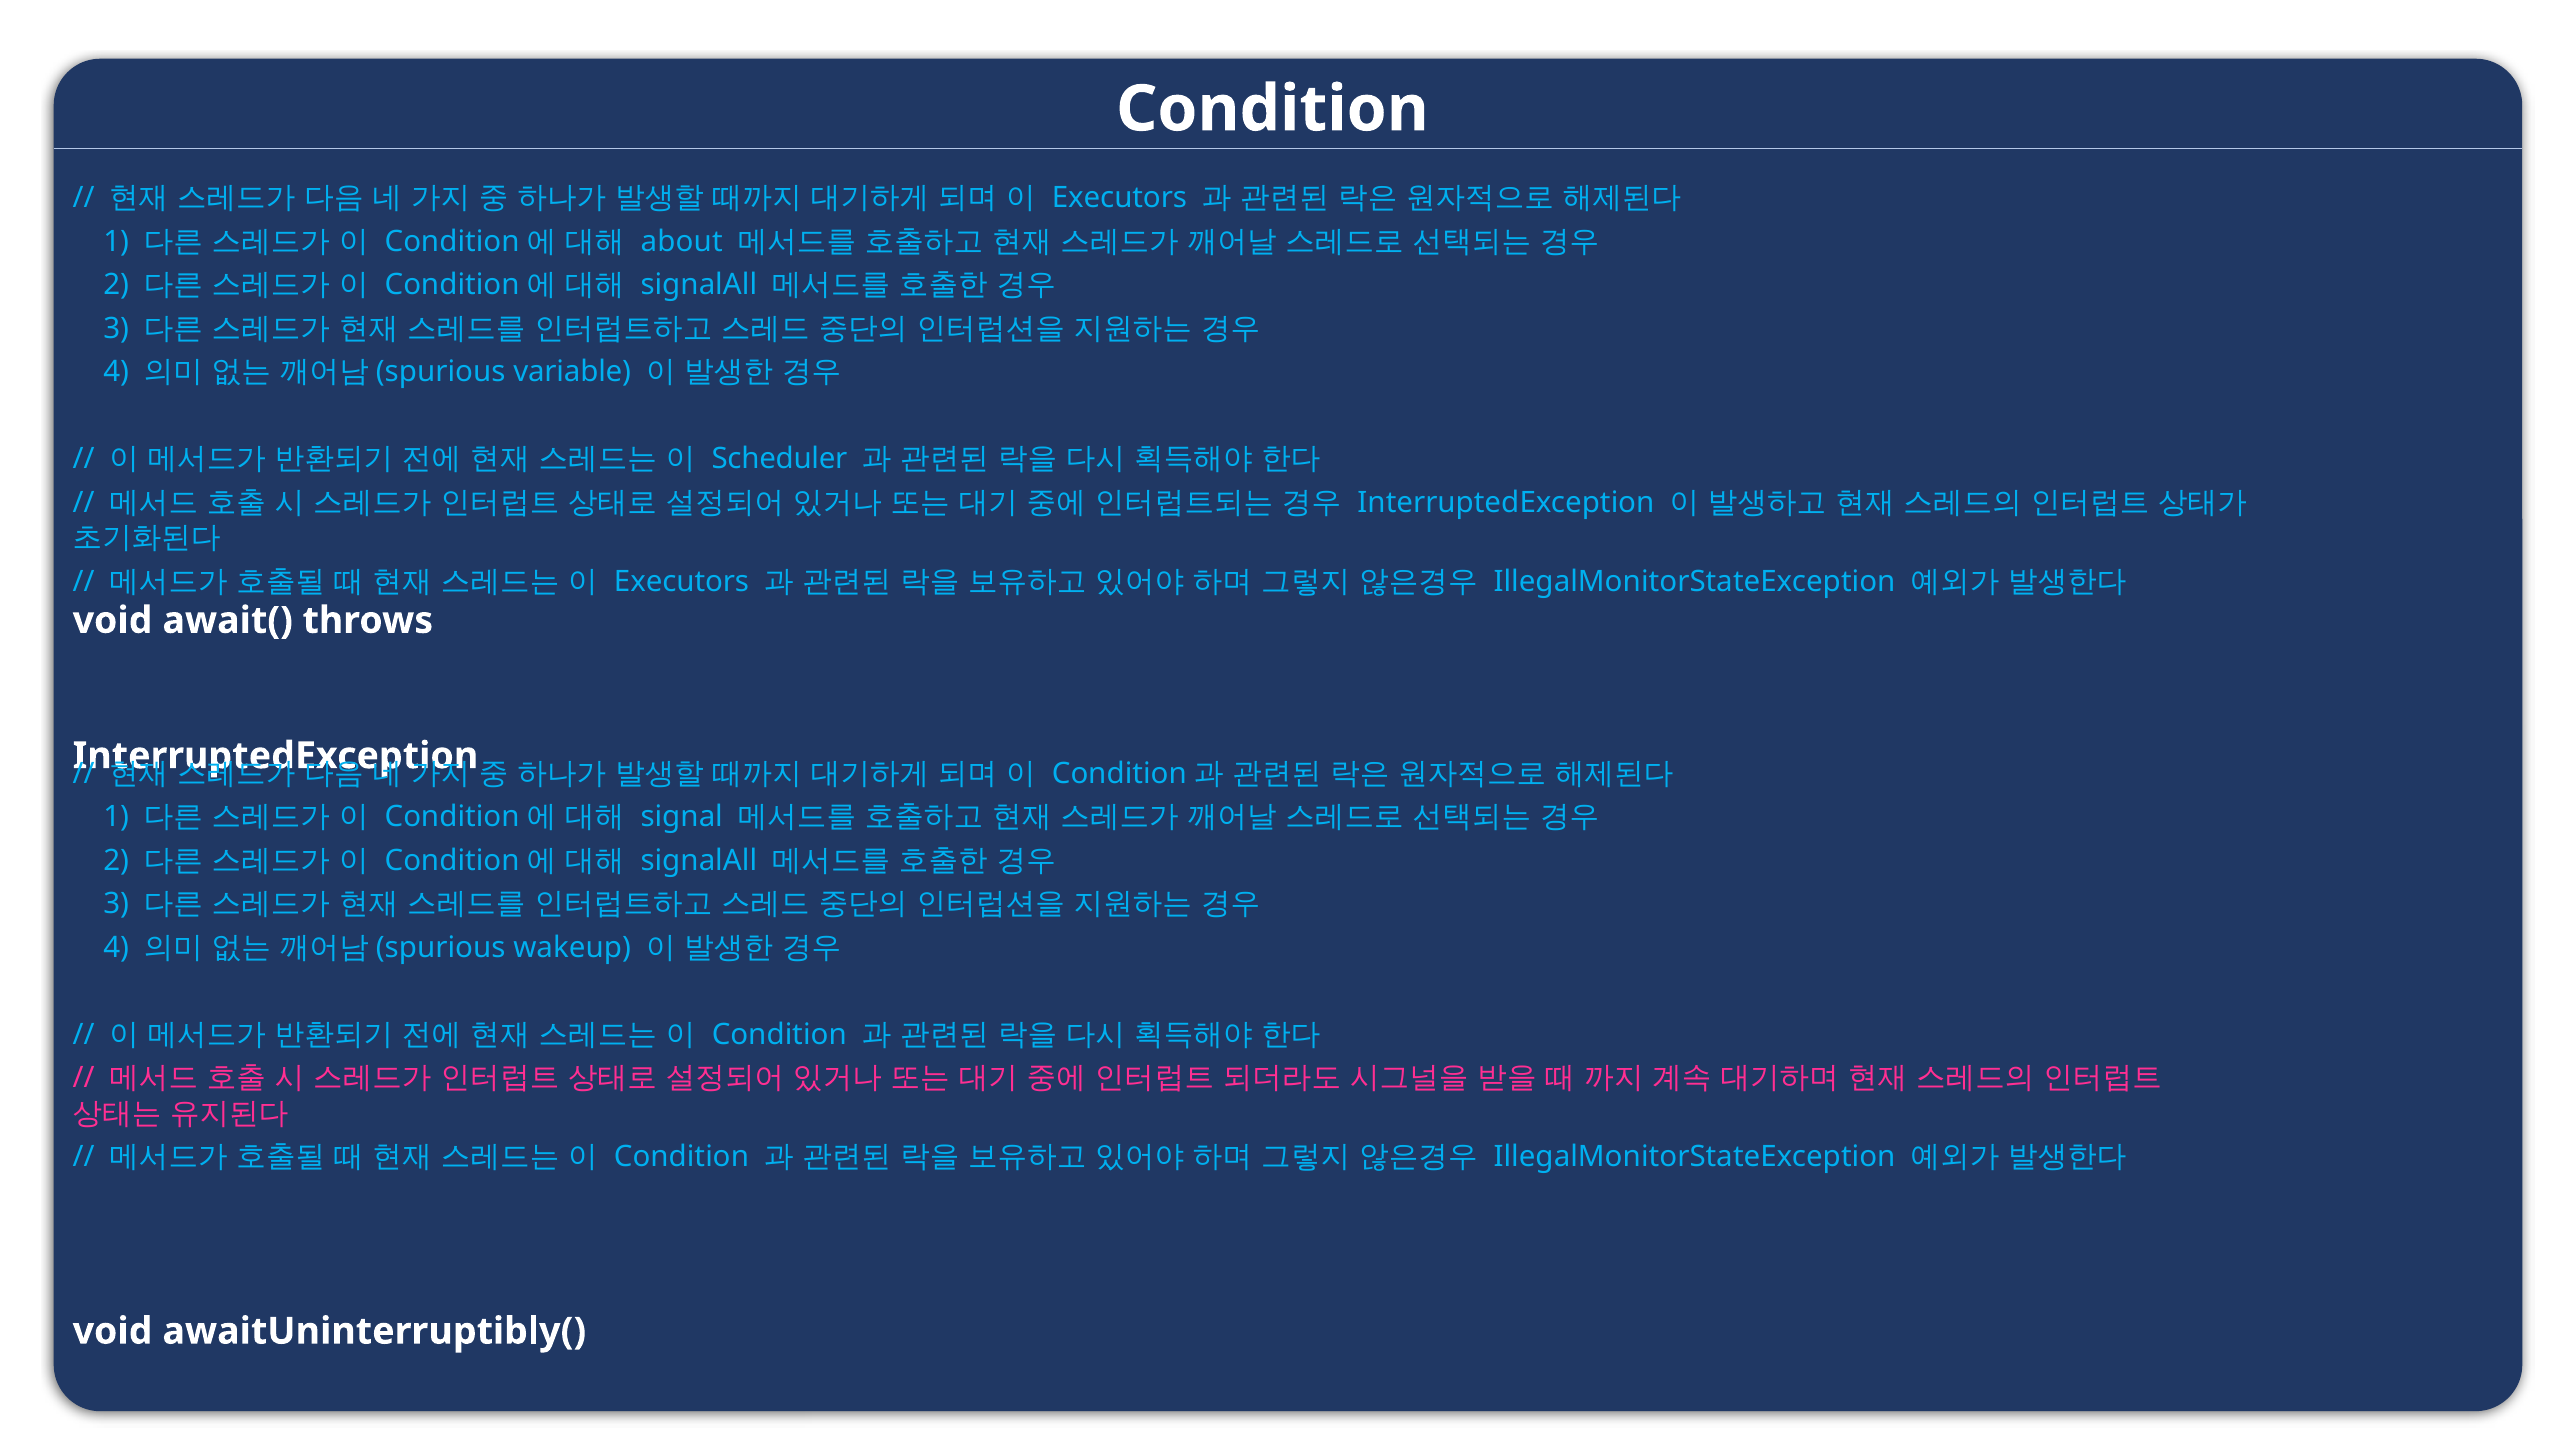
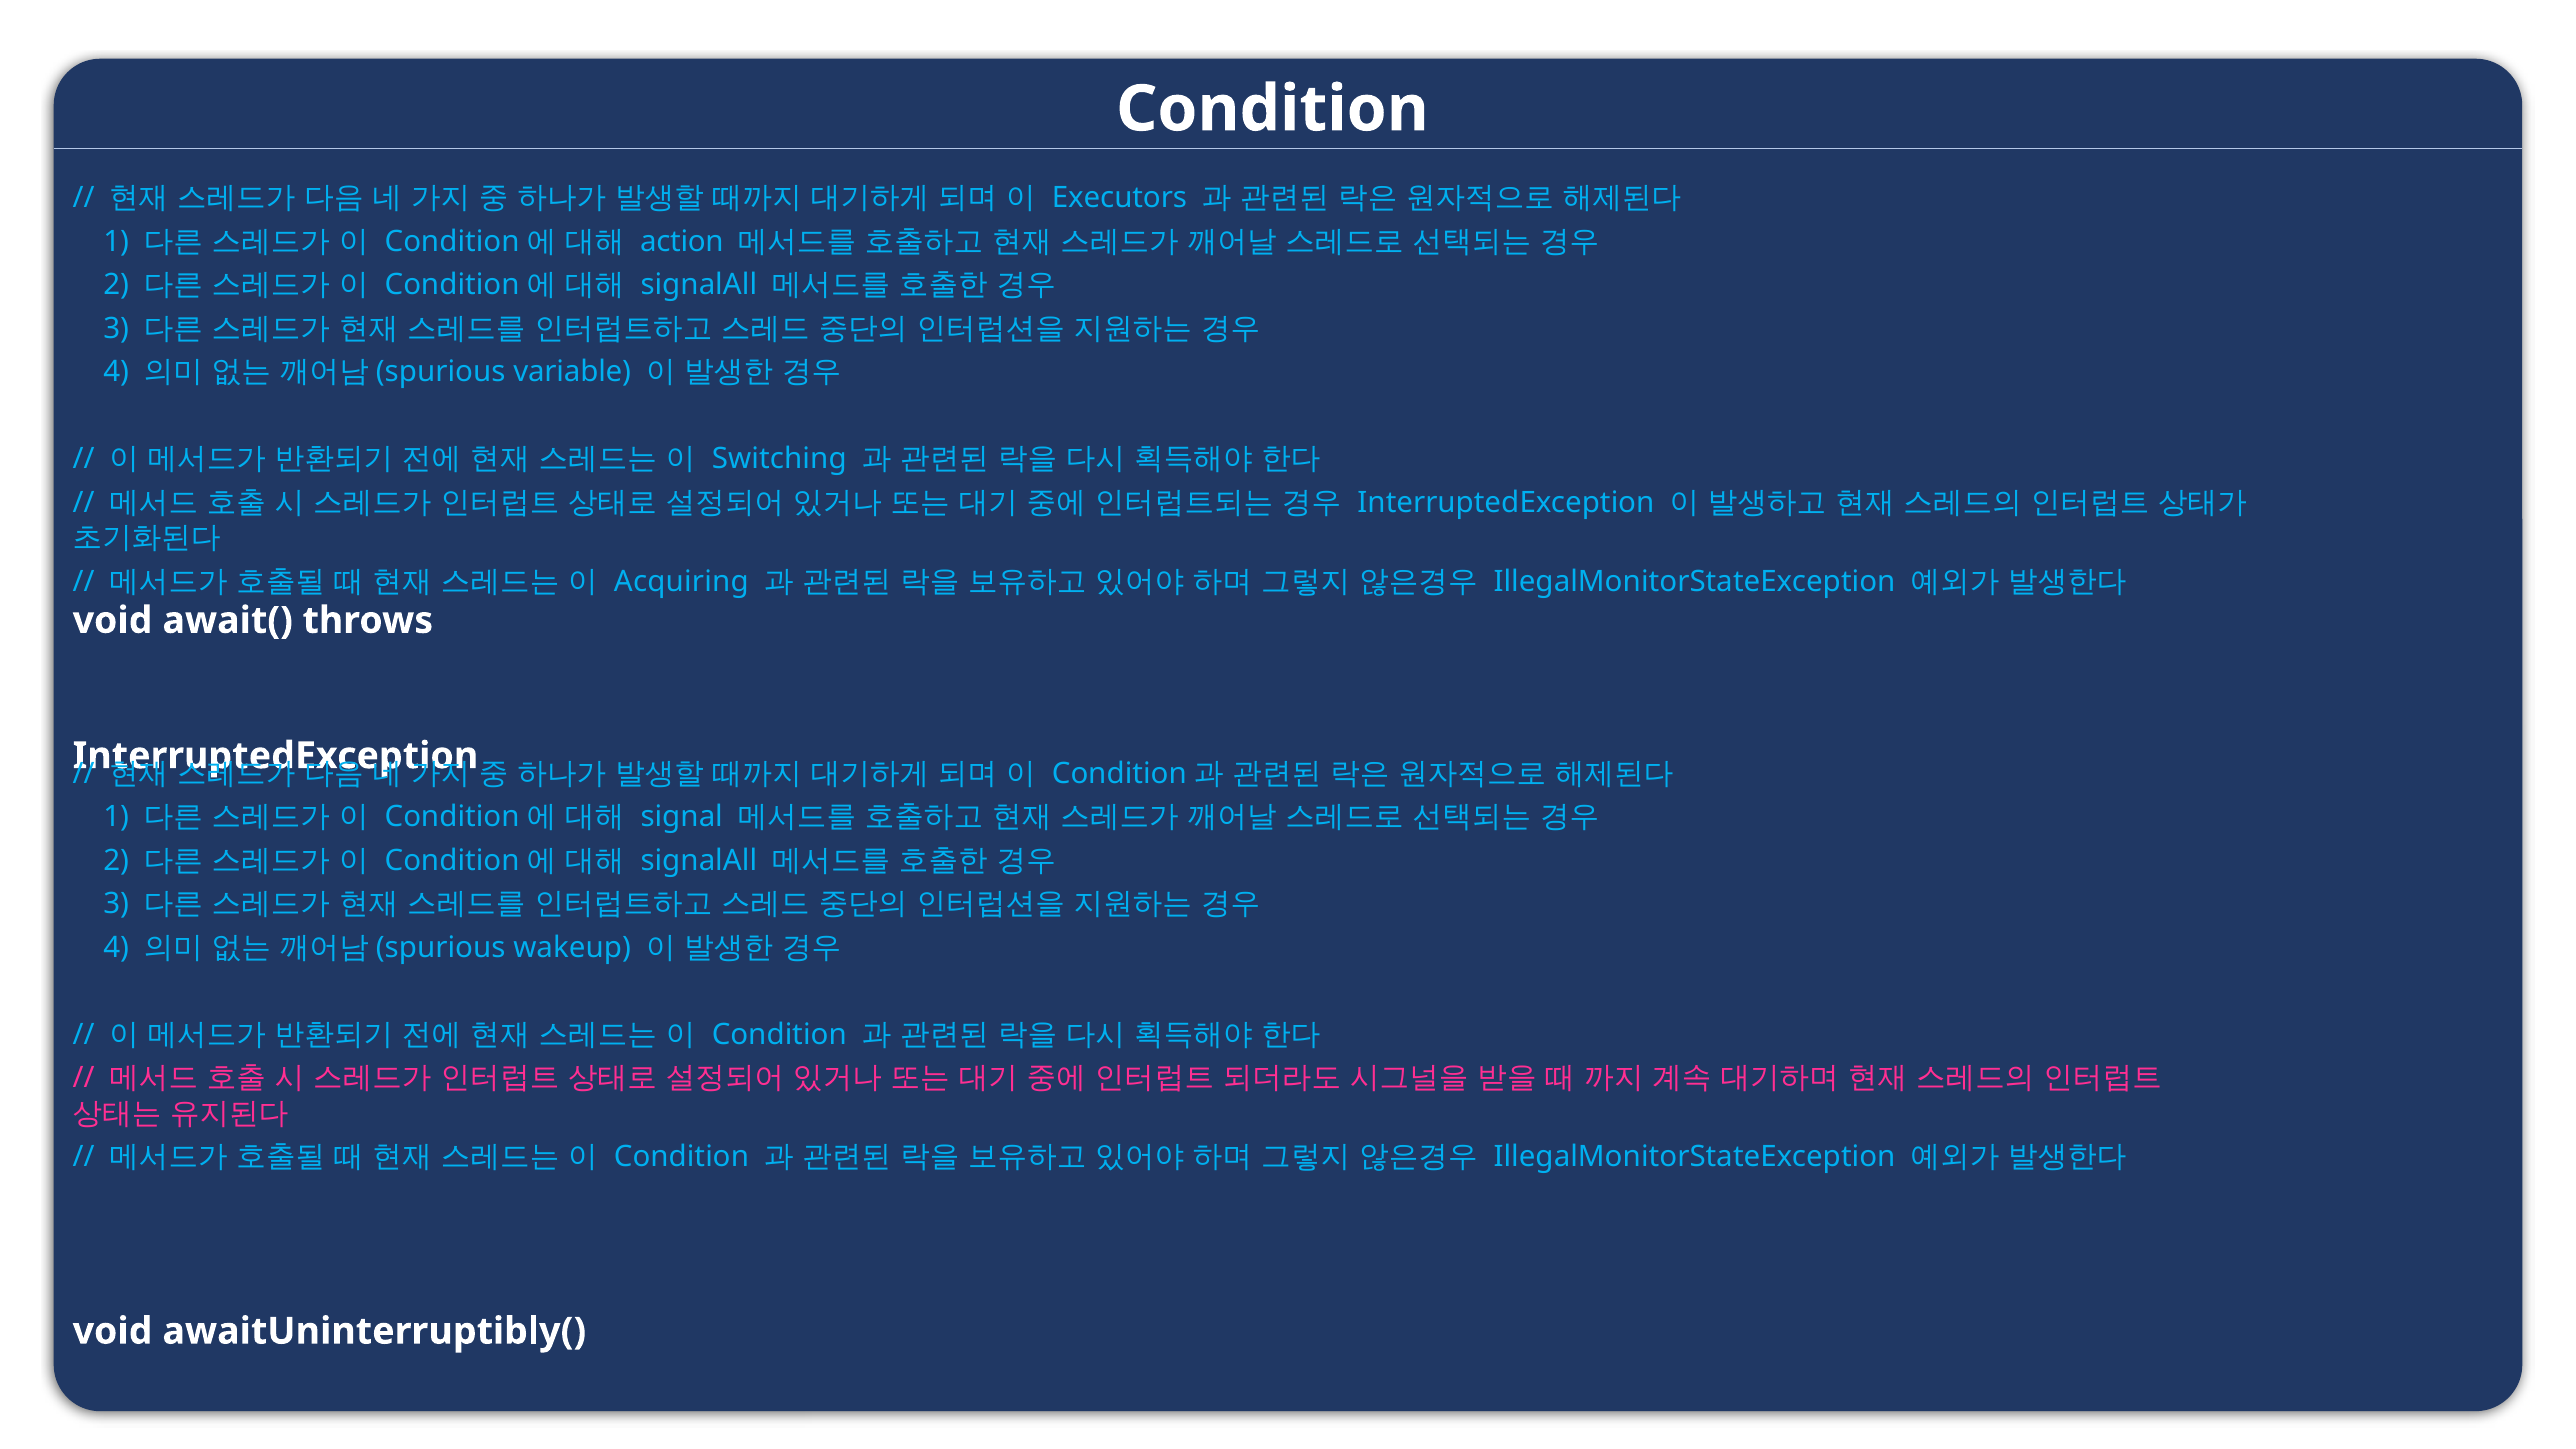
about: about -> action (682, 241)
Scheduler: Scheduler -> Switching (779, 459)
Executors: Executors -> Acquiring (681, 581)
